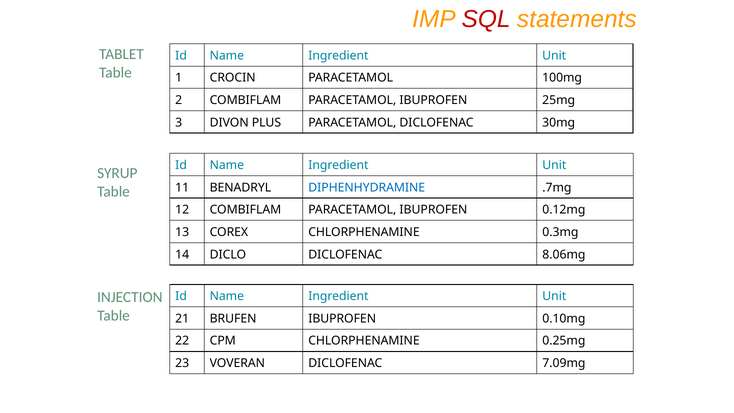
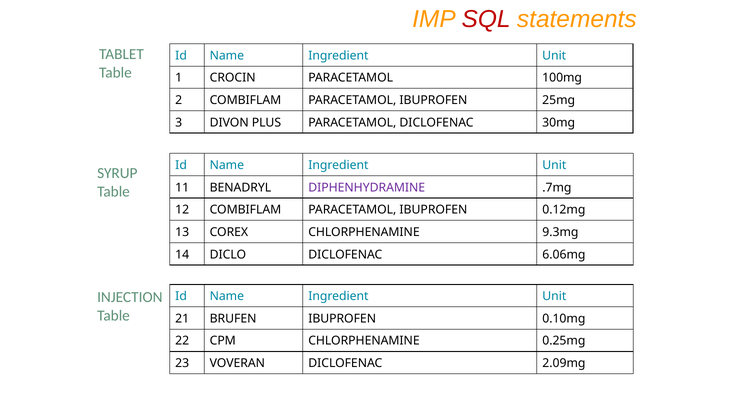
DIPHENHYDRAMINE colour: blue -> purple (367, 187)
0.3mg: 0.3mg -> 9.3mg (560, 232)
8.06mg: 8.06mg -> 6.06mg (564, 254)
7.09mg: 7.09mg -> 2.09mg (564, 363)
